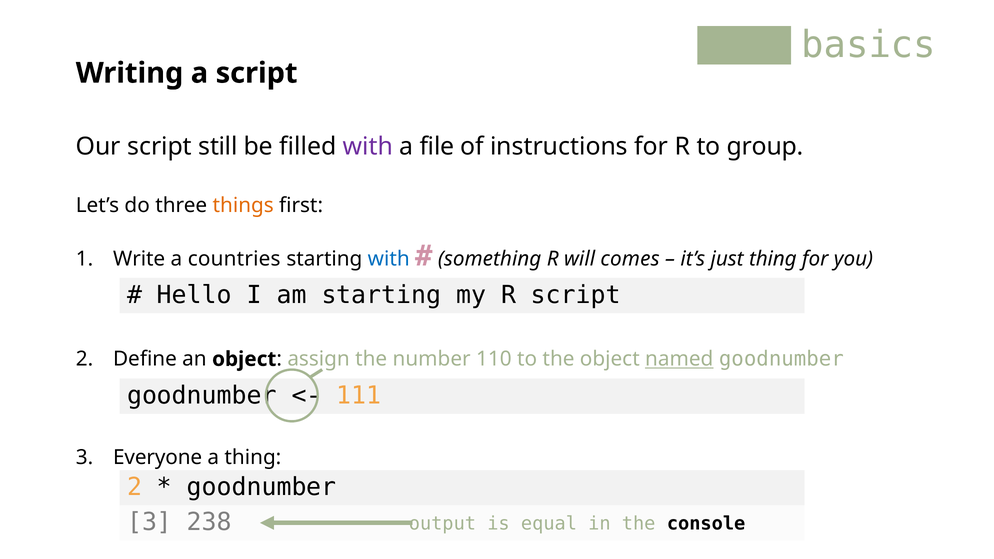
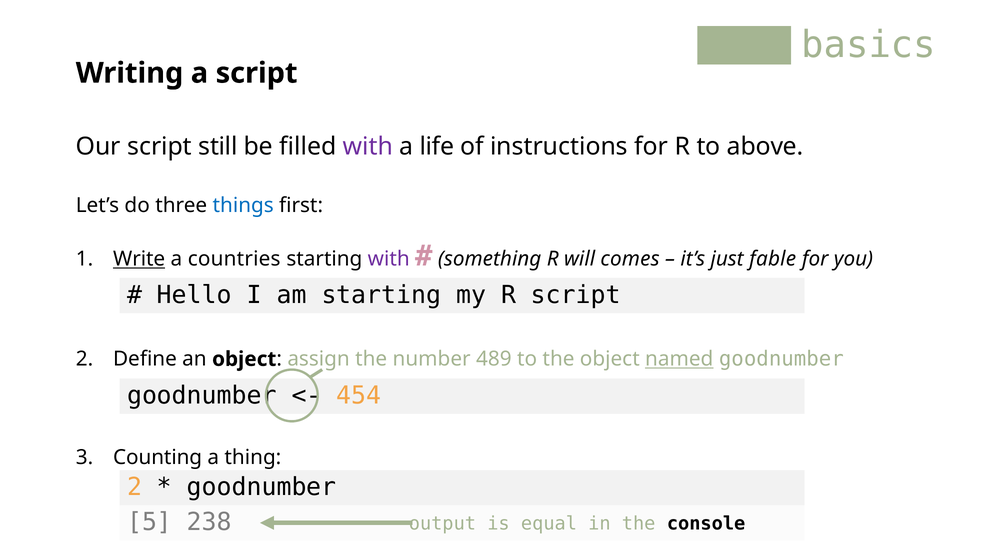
file: file -> life (437, 147)
group: group -> above (765, 147)
things colour: orange -> blue (243, 206)
Write underline: none -> present (139, 259)
with colour: blue -> purple (389, 259)
just thing: thing -> fable (773, 259)
110: 110 -> 489 (494, 359)
111: 111 -> 454 (359, 396)
Everyone: Everyone -> Counting (158, 457)
3: 3 -> 5 (150, 522)
